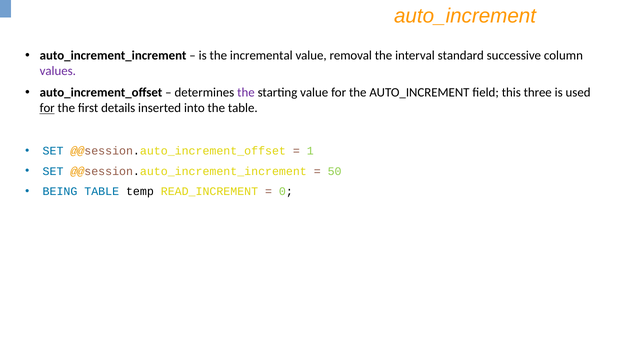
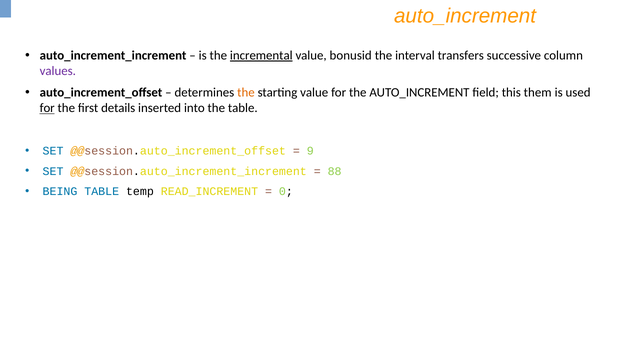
incremental underline: none -> present (261, 56)
removal: removal -> bonusid (351, 56)
standard: standard -> transfers (461, 56)
the colour: purple -> orange (246, 93)
three: three -> them (538, 93)
1: 1 -> 9 (310, 151)
50: 50 -> 88 (335, 171)
